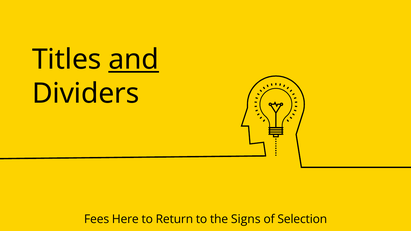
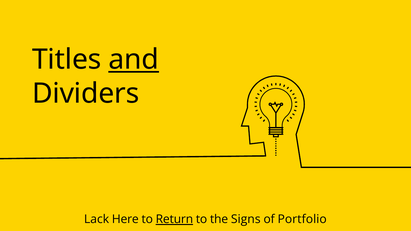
Fees: Fees -> Lack (97, 220)
Return underline: none -> present (174, 220)
Selection: Selection -> Portfolio (302, 220)
